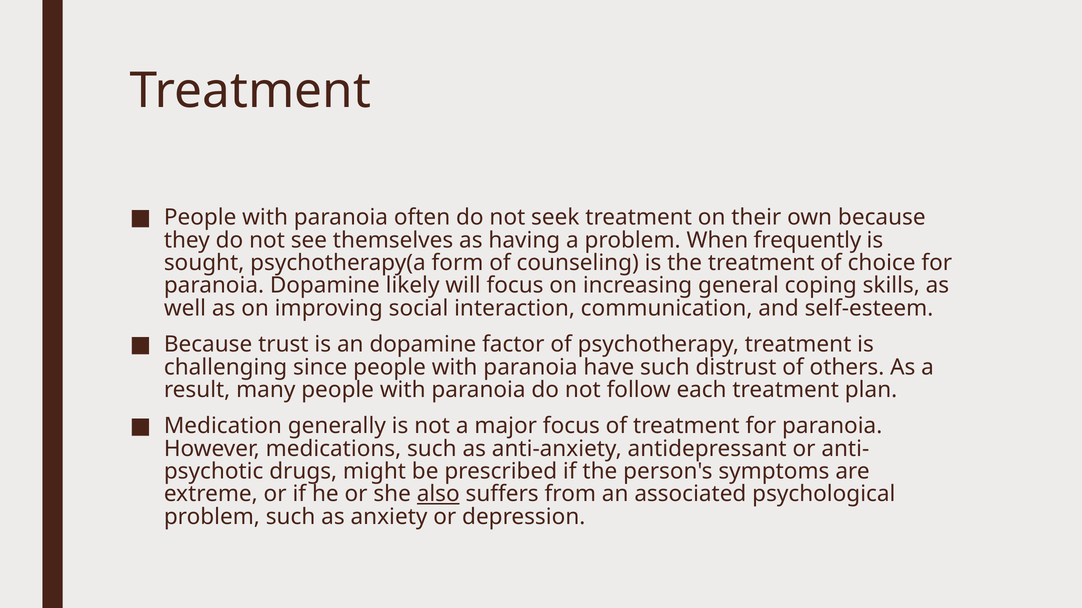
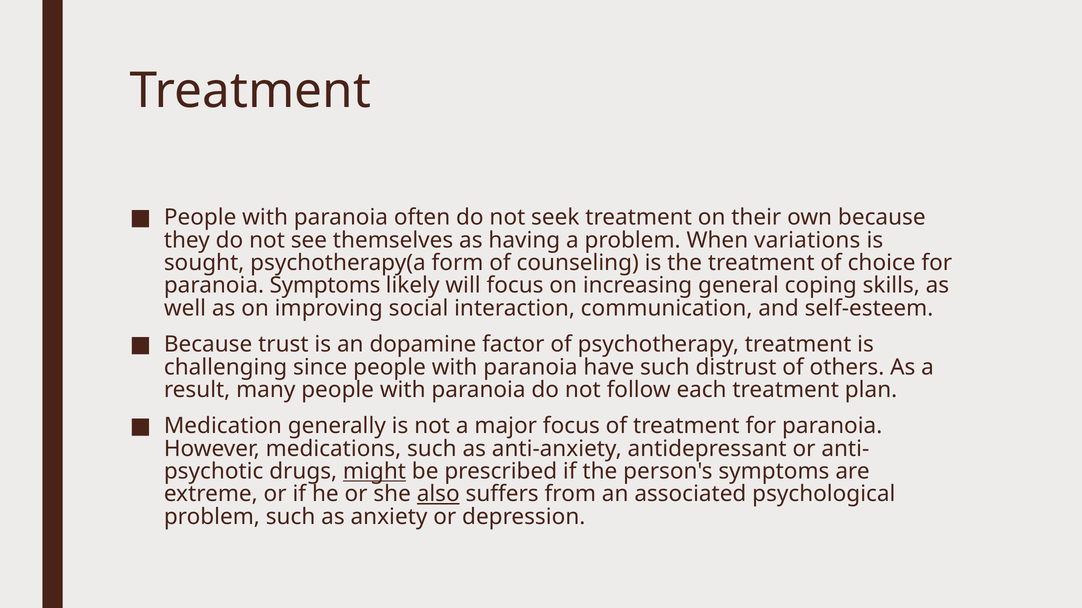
frequently: frequently -> variations (807, 240)
paranoia Dopamine: Dopamine -> Symptoms (325, 286)
might underline: none -> present (374, 472)
